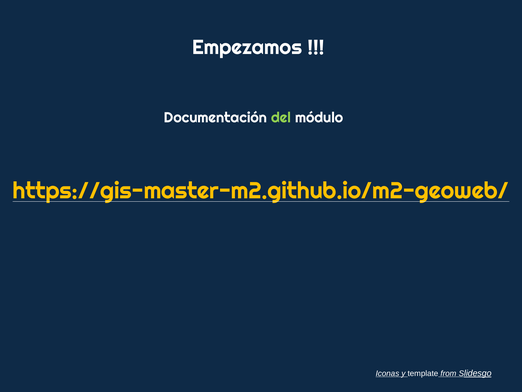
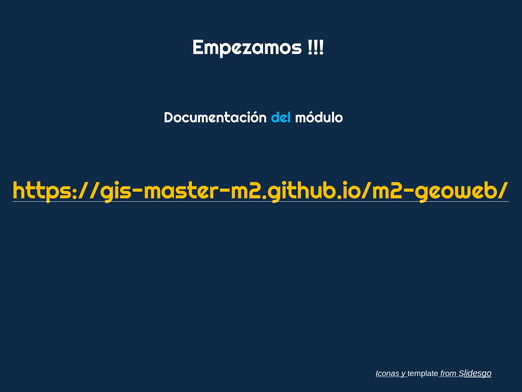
del colour: light green -> light blue (281, 118)
